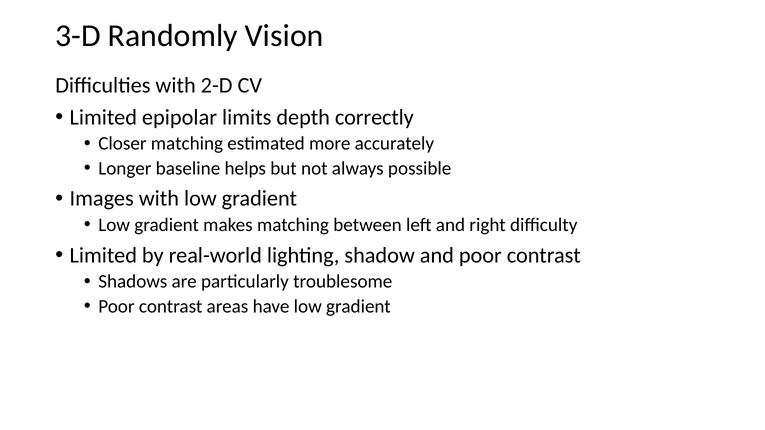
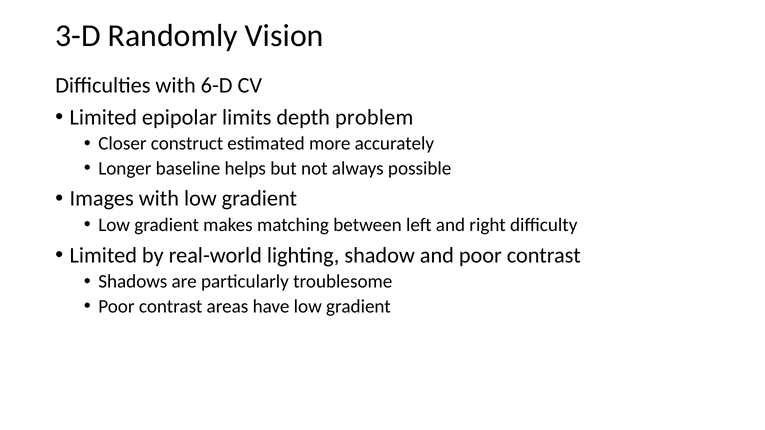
2-D: 2-D -> 6-D (217, 85)
correctly: correctly -> problem (374, 117)
Closer matching: matching -> construct (187, 144)
